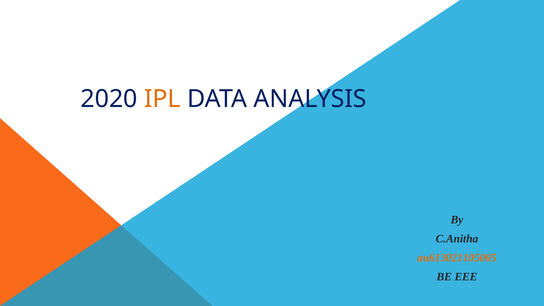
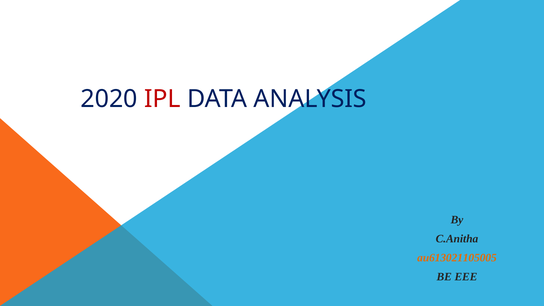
IPL colour: orange -> red (162, 99)
